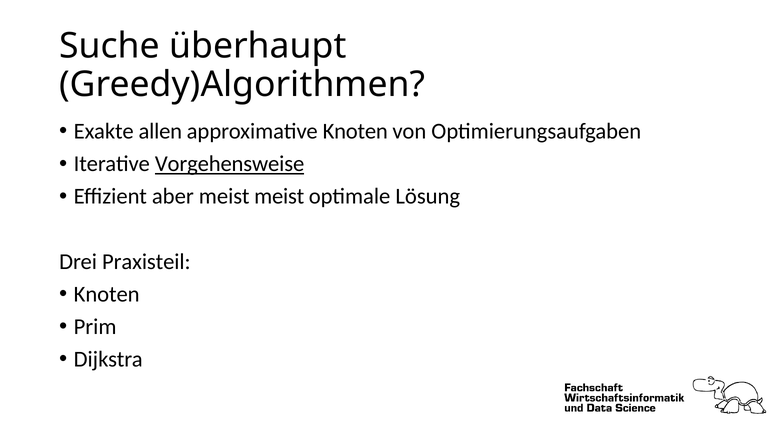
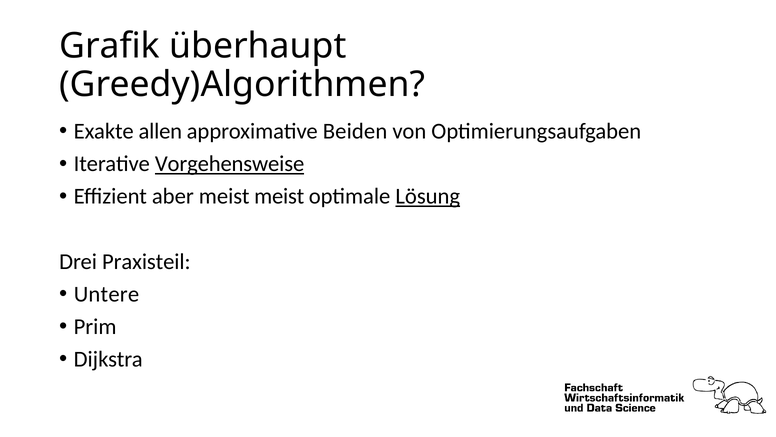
Suche: Suche -> Grafik (110, 46)
approximative Knoten: Knoten -> Beiden (355, 131)
Lösung underline: none -> present (428, 196)
Knoten: Knoten -> Untere (106, 294)
